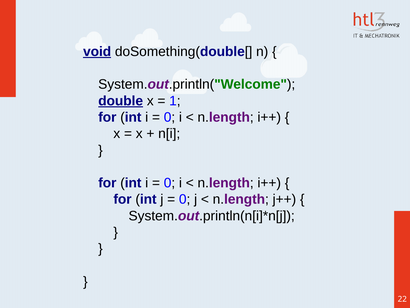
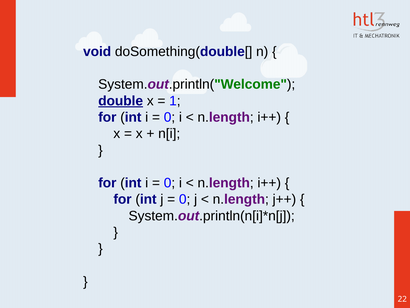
void underline: present -> none (97, 52)
